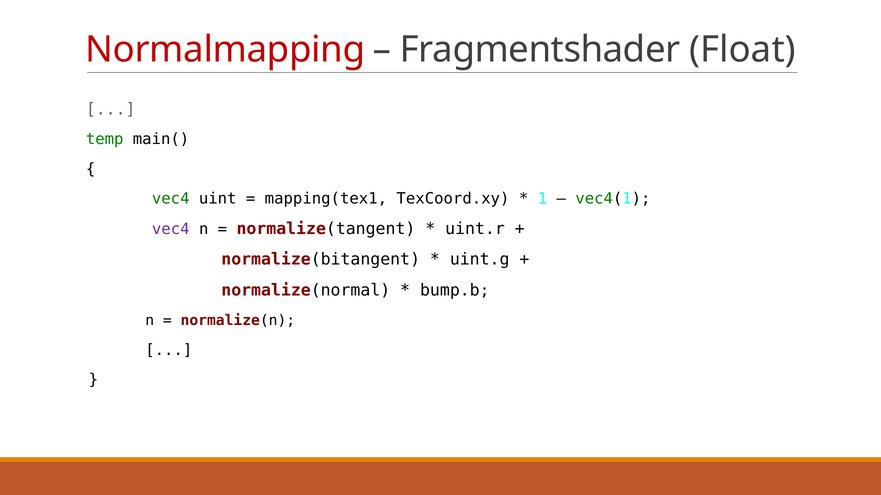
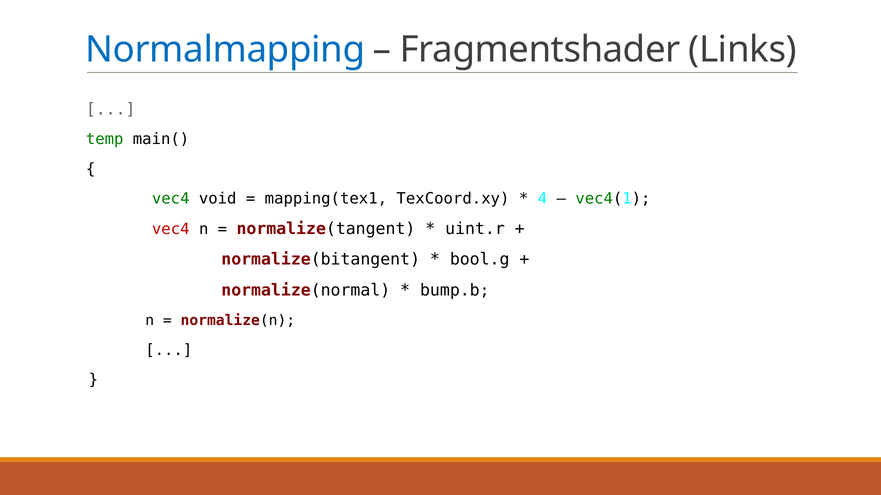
Normalmapping colour: red -> blue (225, 50)
Float: Float -> Links (743, 50)
uint: uint -> void (218, 199)
1: 1 -> 4 (543, 199)
vec4 colour: purple -> red (171, 229)
uint.g: uint.g -> bool.g (480, 260)
